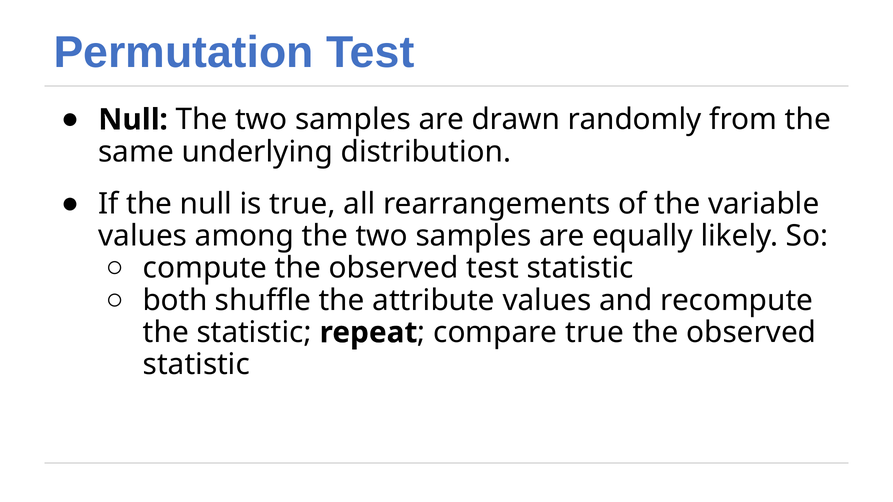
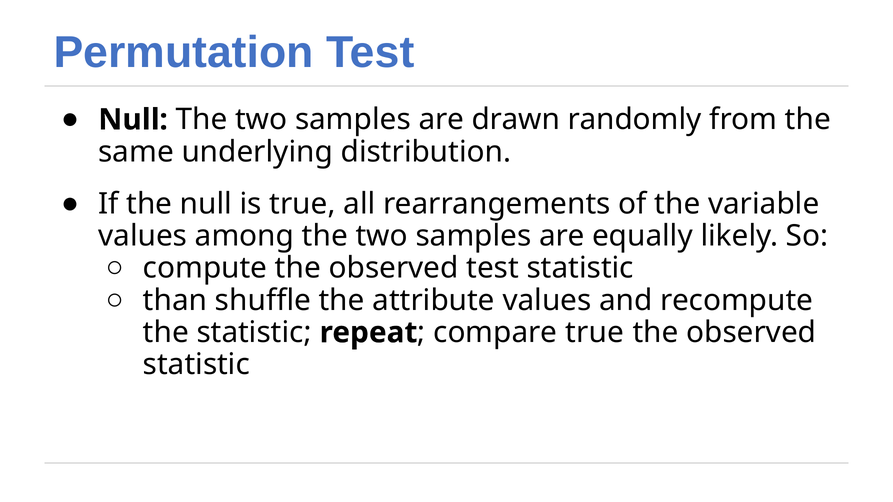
both: both -> than (175, 300)
